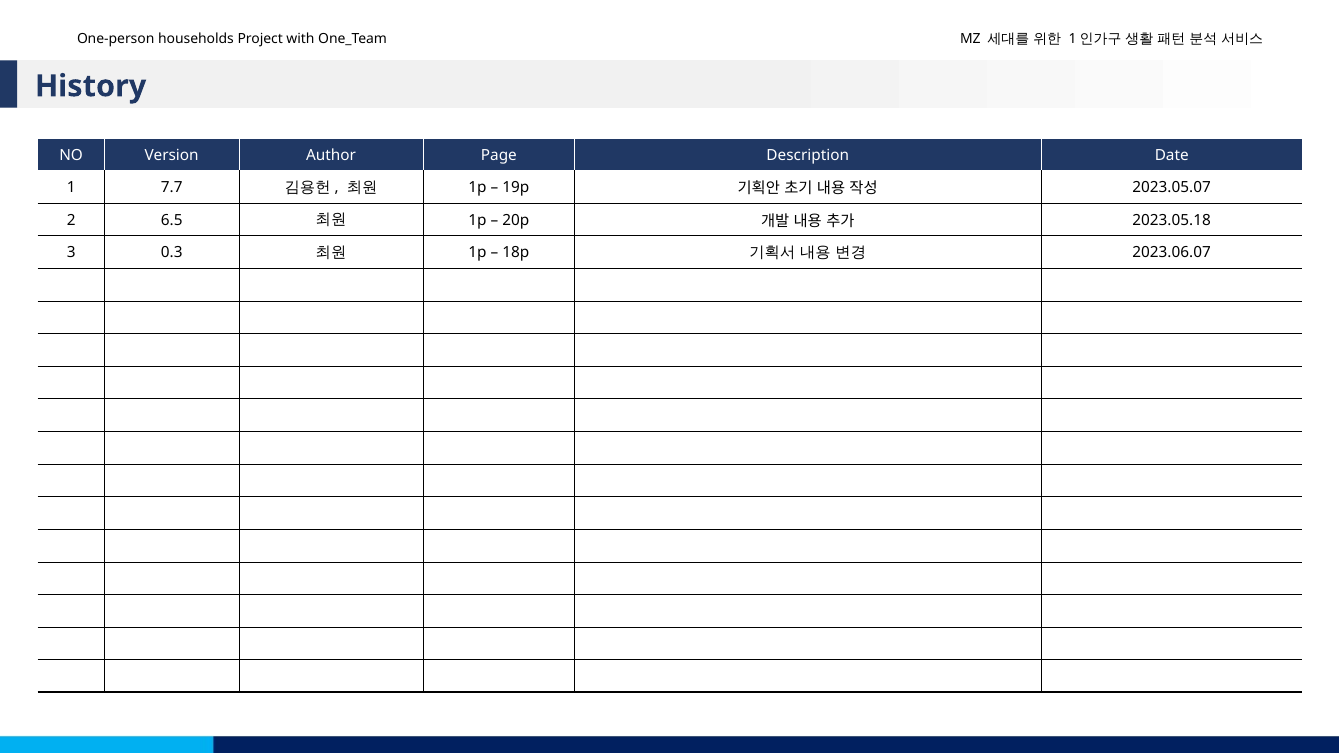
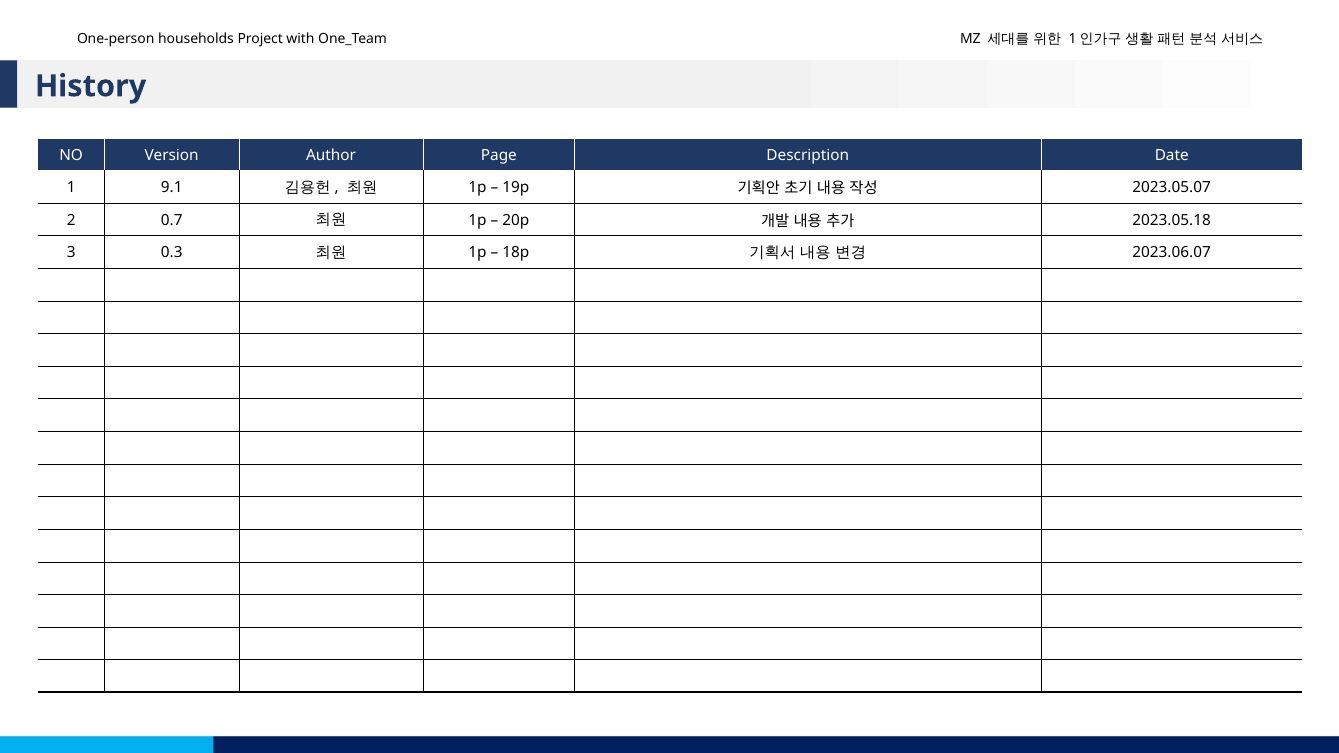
7.7: 7.7 -> 9.1 (172, 188)
6.5: 6.5 -> 0.7 (172, 220)
